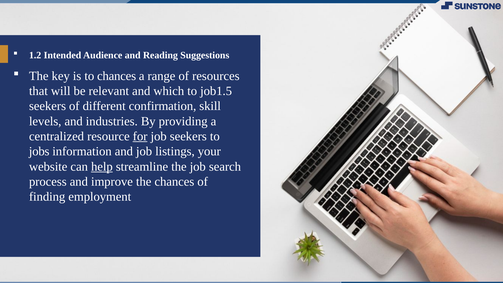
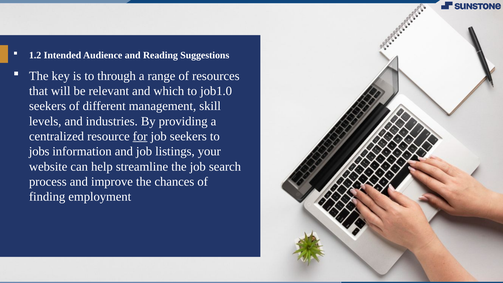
to chances: chances -> through (117, 76)
job1.5: job1.5 -> job1.0 (216, 91)
confirmation: confirmation -> management (162, 106)
help underline: present -> none (102, 166)
